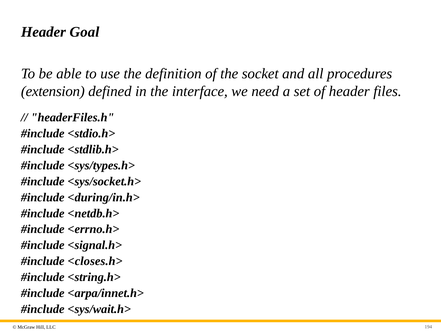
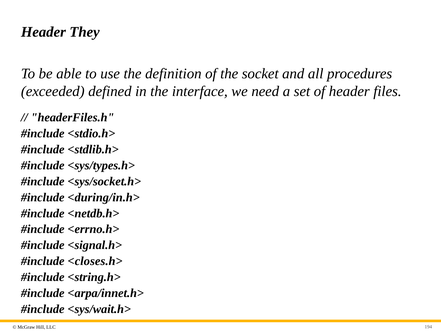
Goal: Goal -> They (85, 32)
extension: extension -> exceeded (53, 91)
